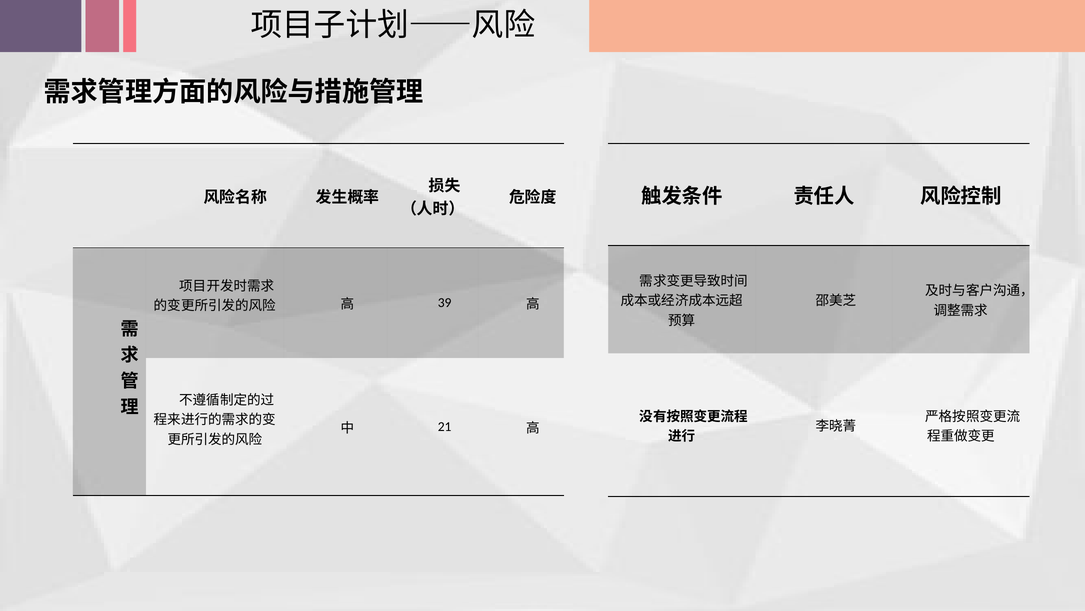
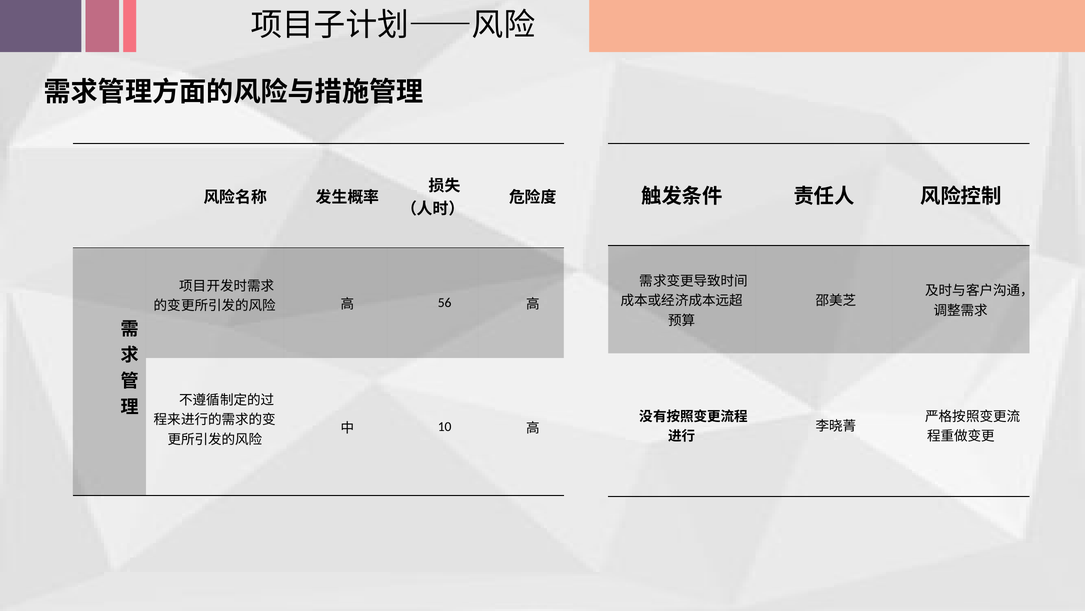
39: 39 -> 56 (445, 303)
21: 21 -> 10 (445, 426)
